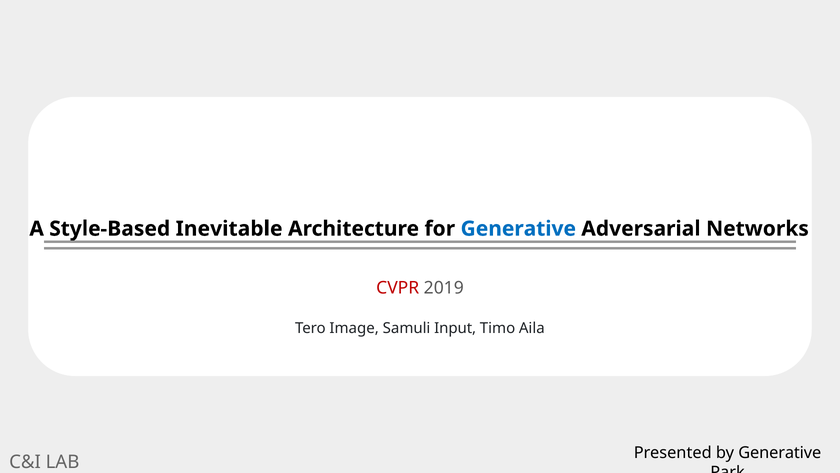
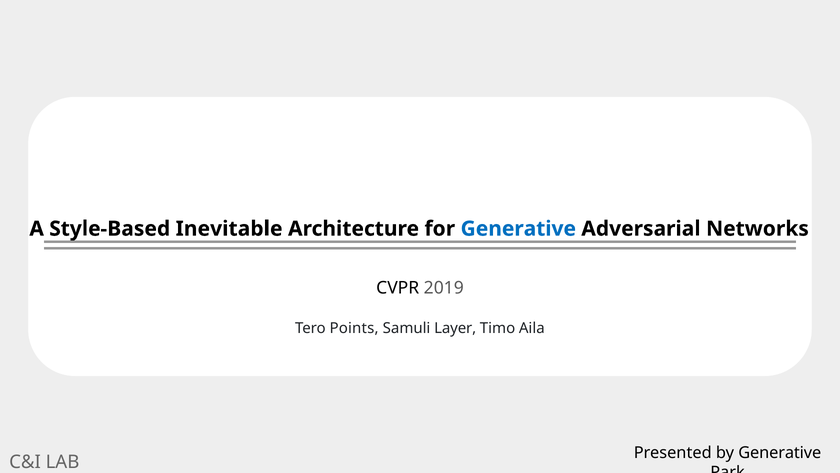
CVPR colour: red -> black (398, 287)
Image: Image -> Points (354, 328)
Input: Input -> Layer (455, 328)
